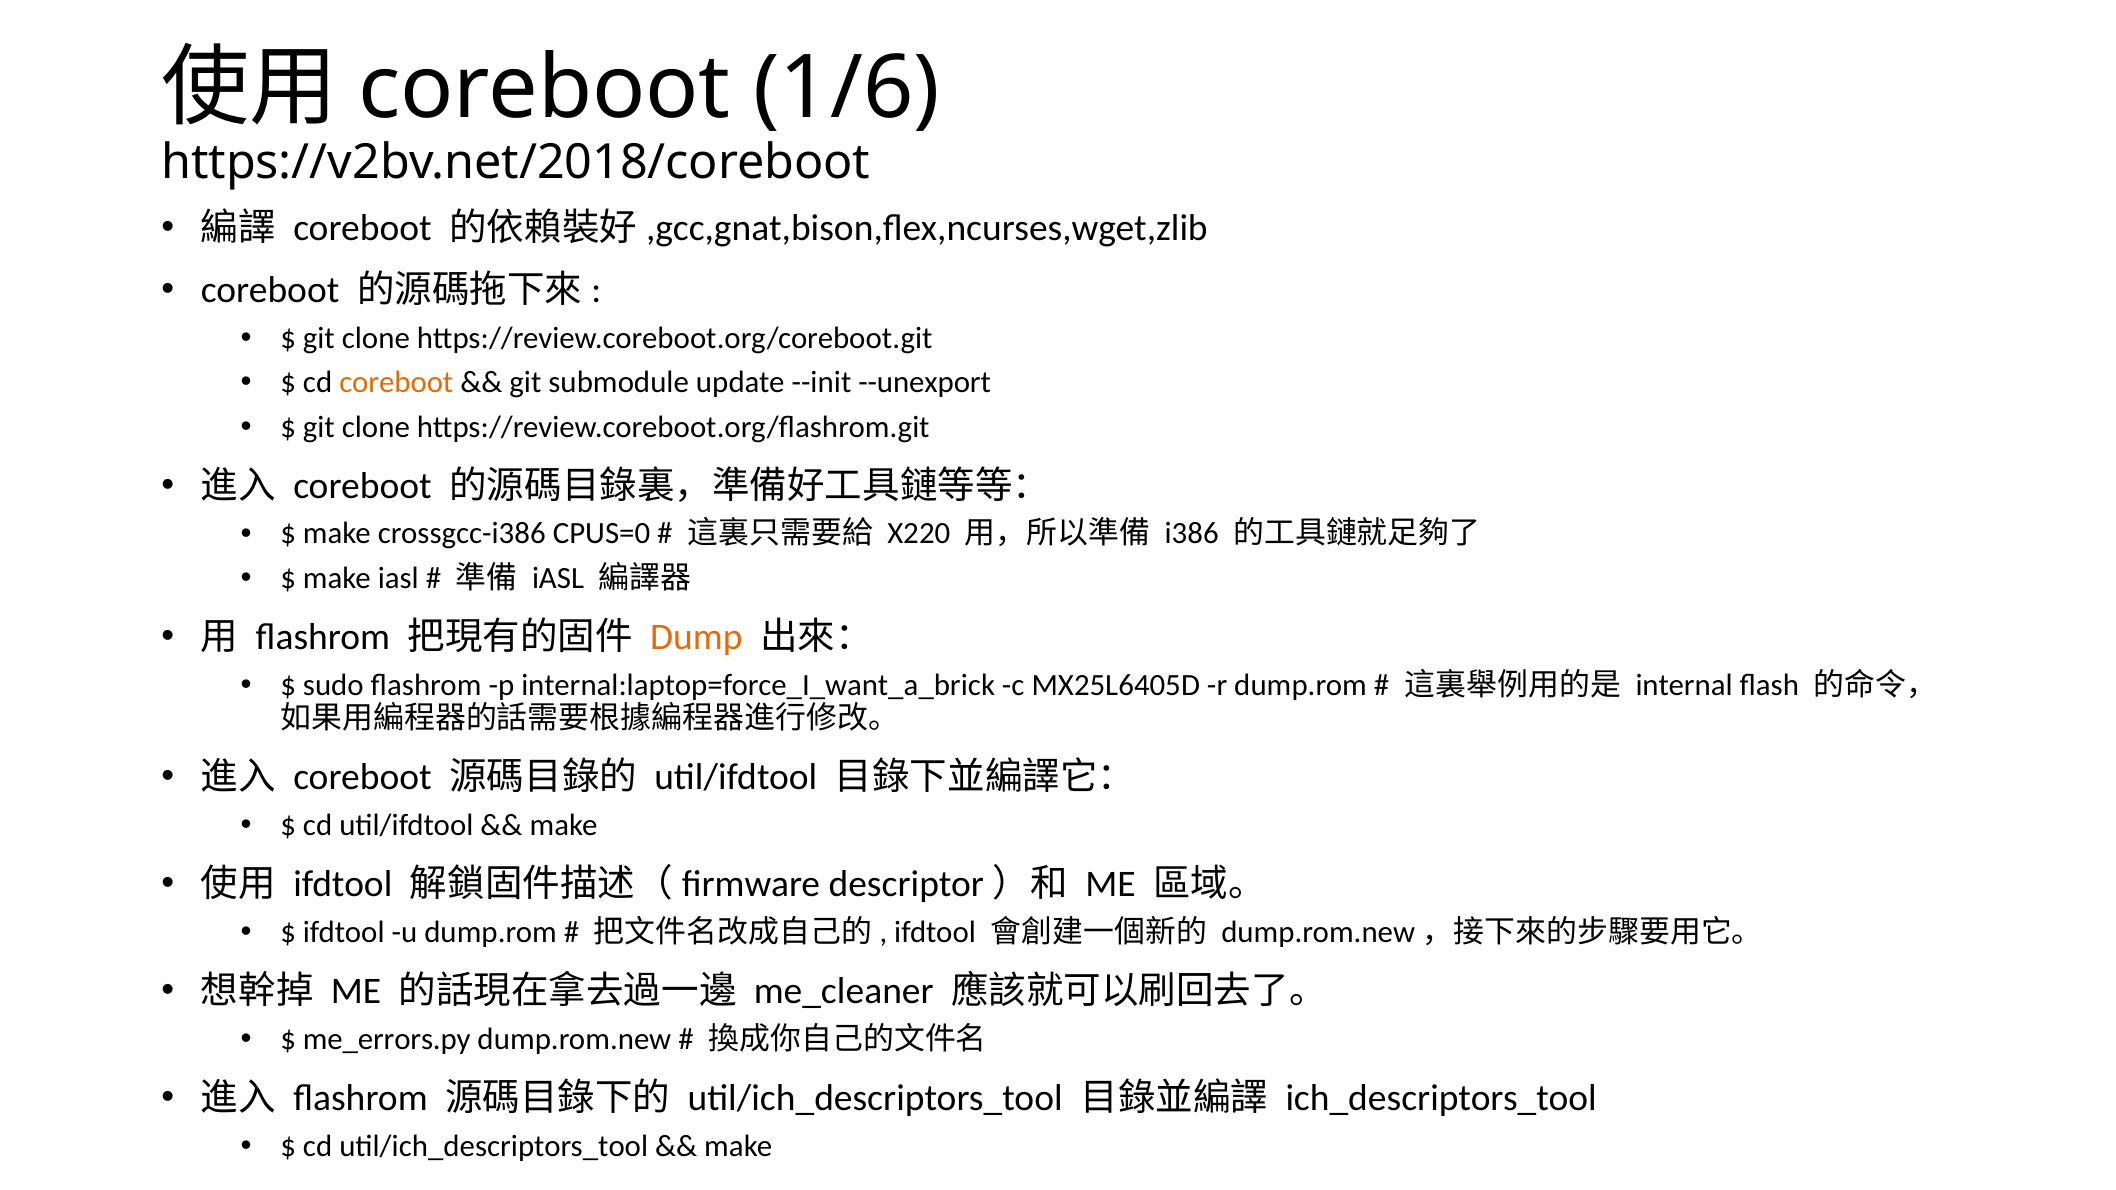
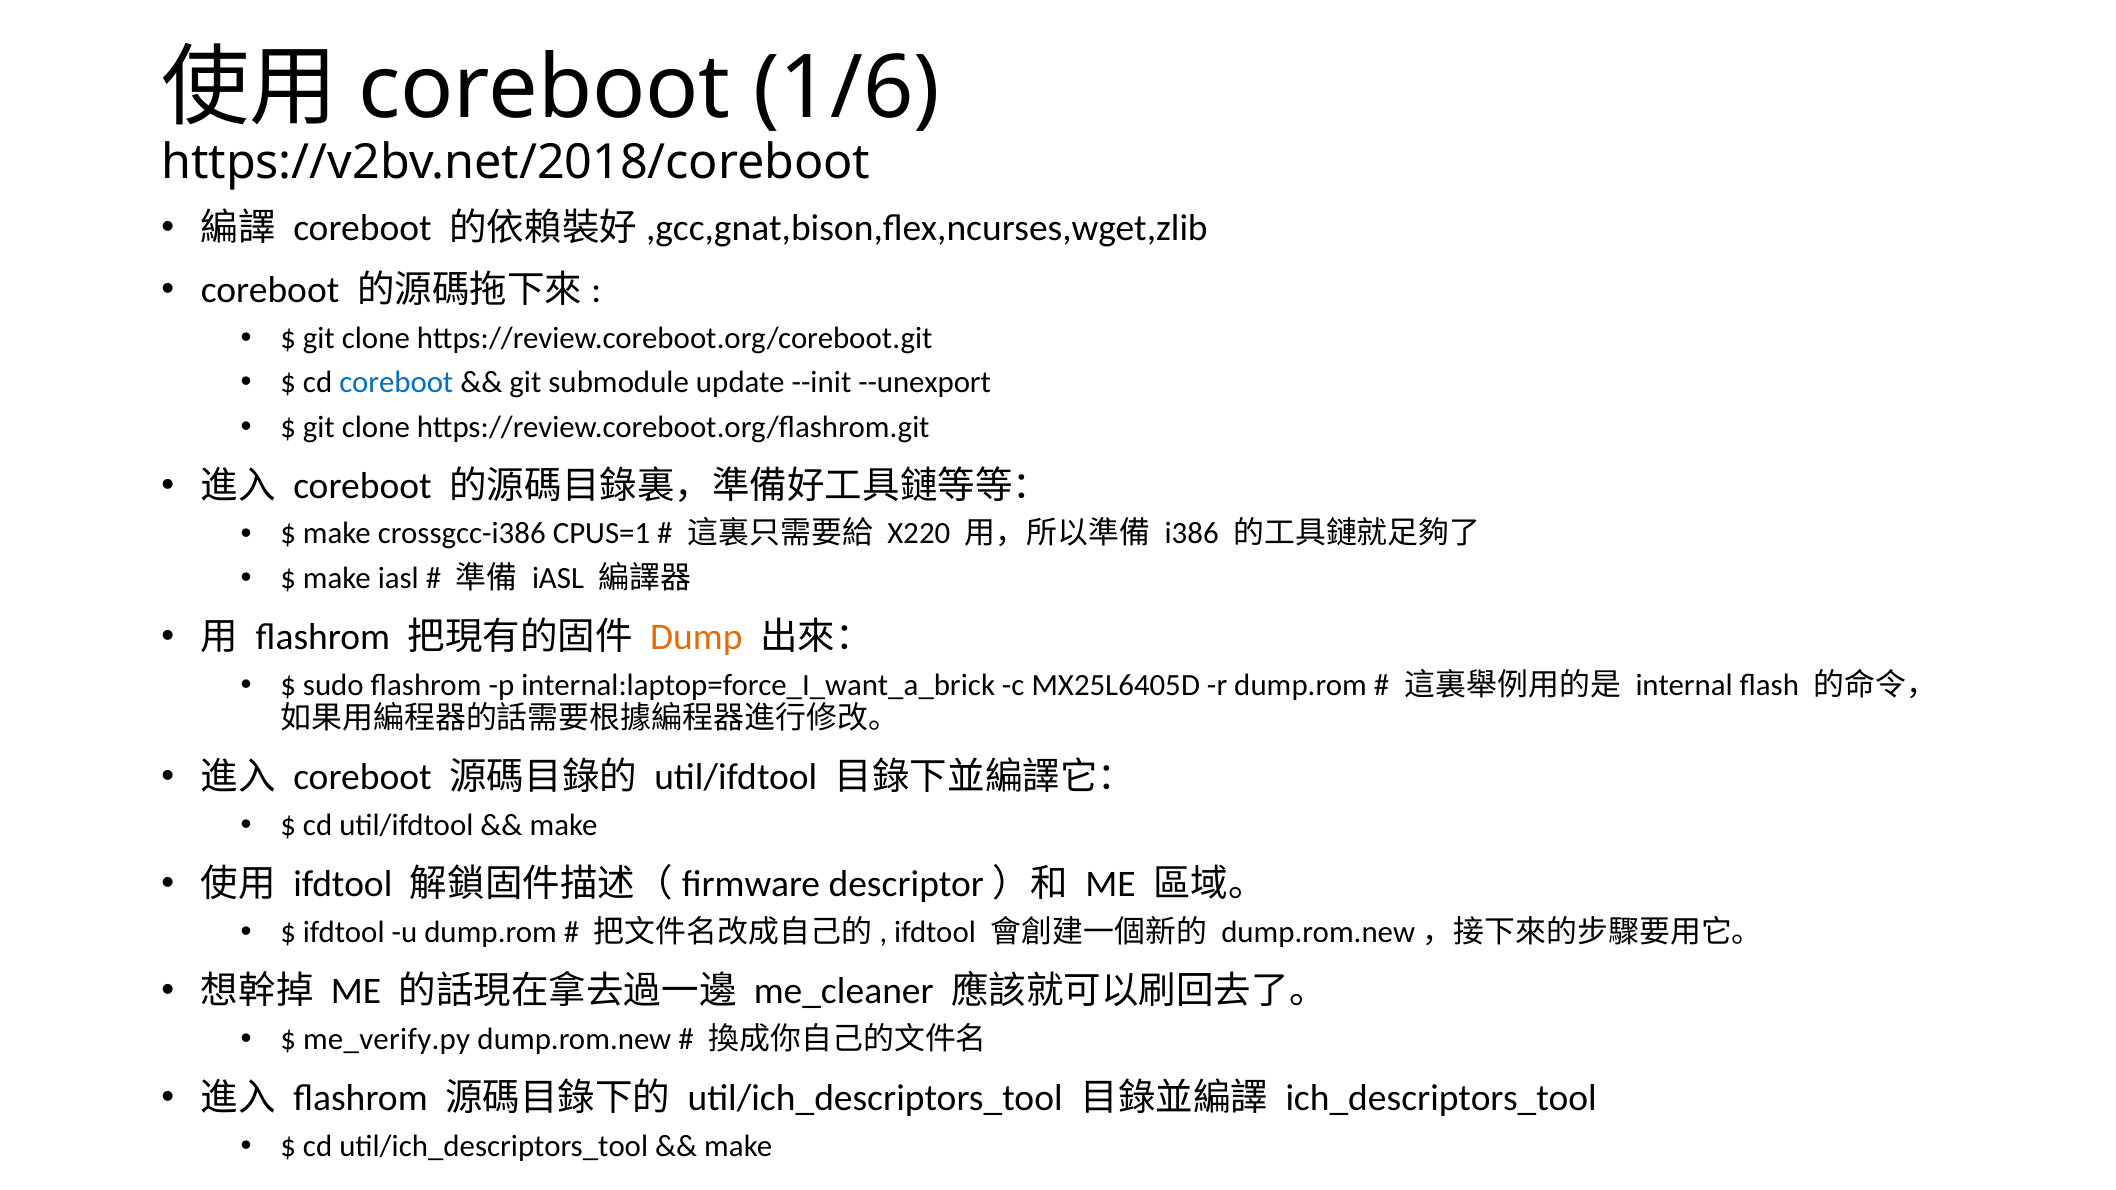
coreboot colour: orange -> blue (396, 383)
CPUS=0: CPUS=0 -> CPUS=1 (602, 534)
me_errors.py: me_errors.py -> me_verify.py (387, 1039)
